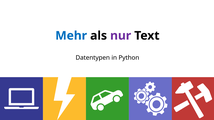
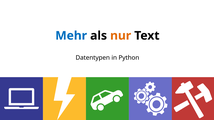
nur colour: purple -> orange (121, 36)
